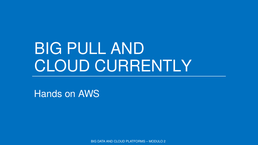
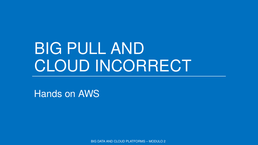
CURRENTLY: CURRENTLY -> INCORRECT (143, 66)
